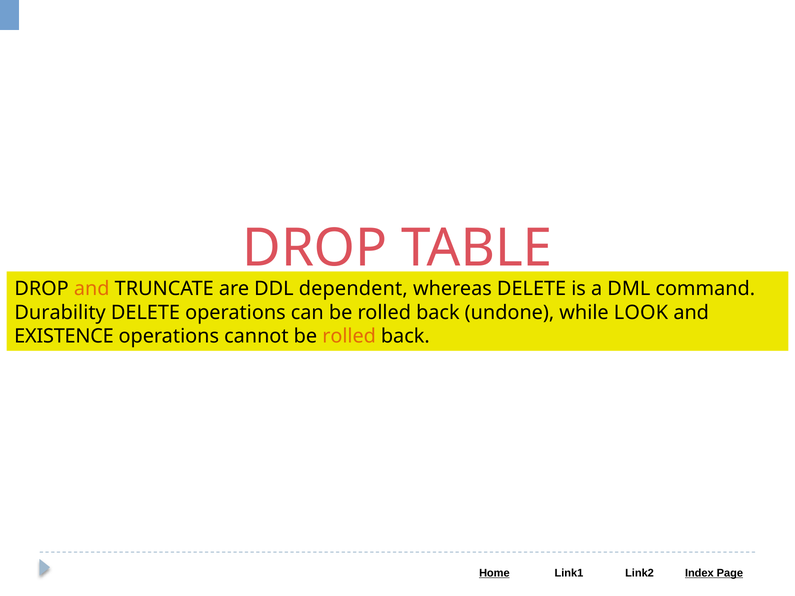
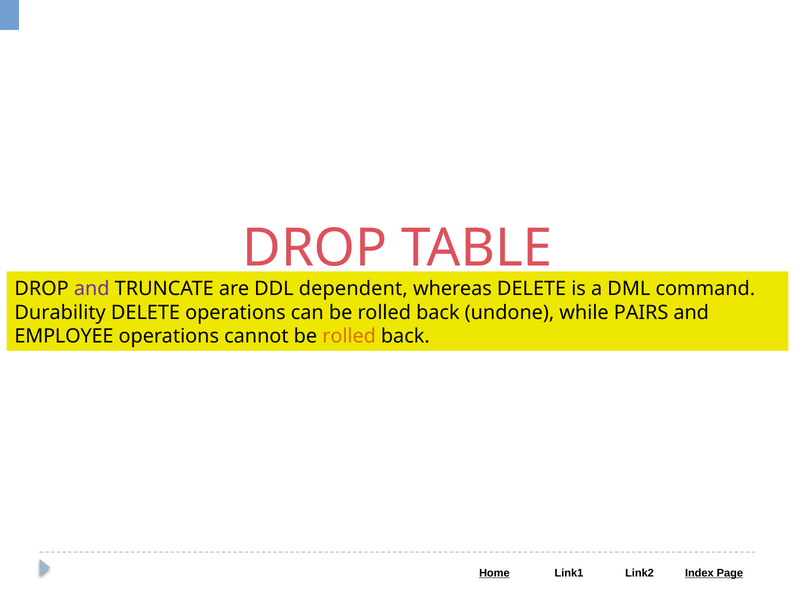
and colour: orange -> purple (92, 289)
LOOK: LOOK -> PAIRS (641, 313)
EXISTENCE: EXISTENCE -> EMPLOYEE (64, 337)
